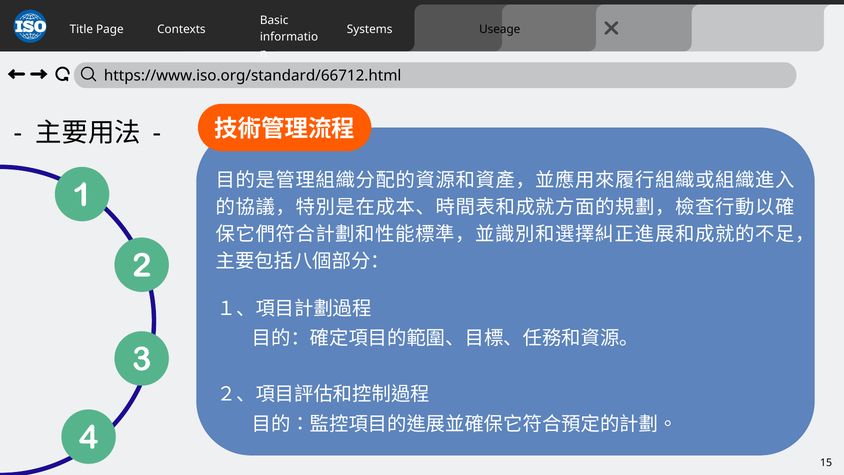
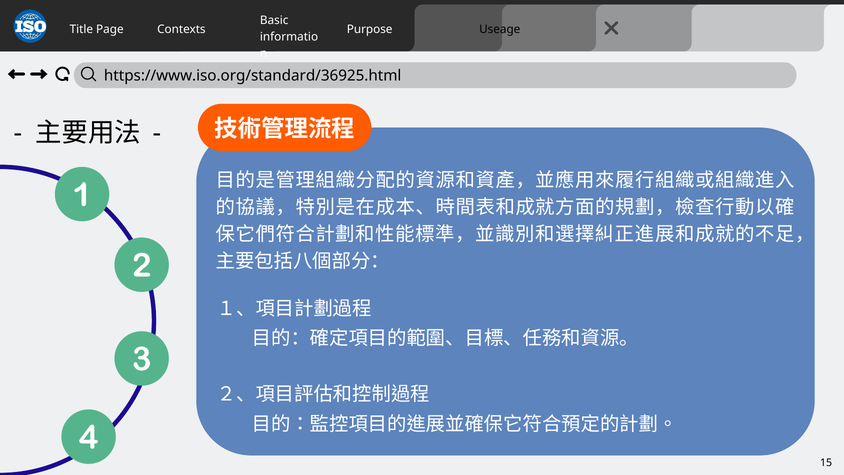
Systems: Systems -> Purpose (370, 29)
https://www.iso.org/standard/66712.html: https://www.iso.org/standard/66712.html -> https://www.iso.org/standard/36925.html (253, 76)
